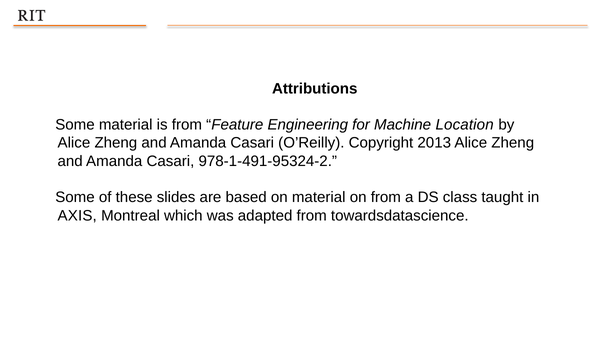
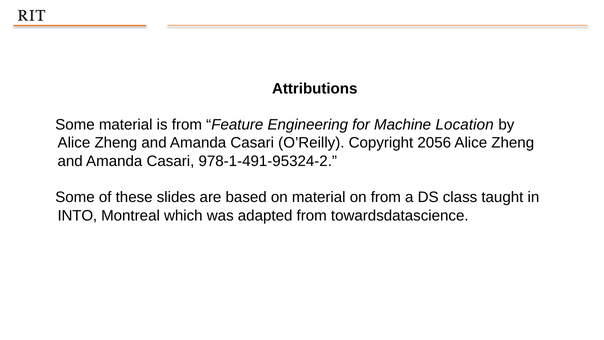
2013: 2013 -> 2056 (434, 143)
AXIS: AXIS -> INTO (77, 215)
